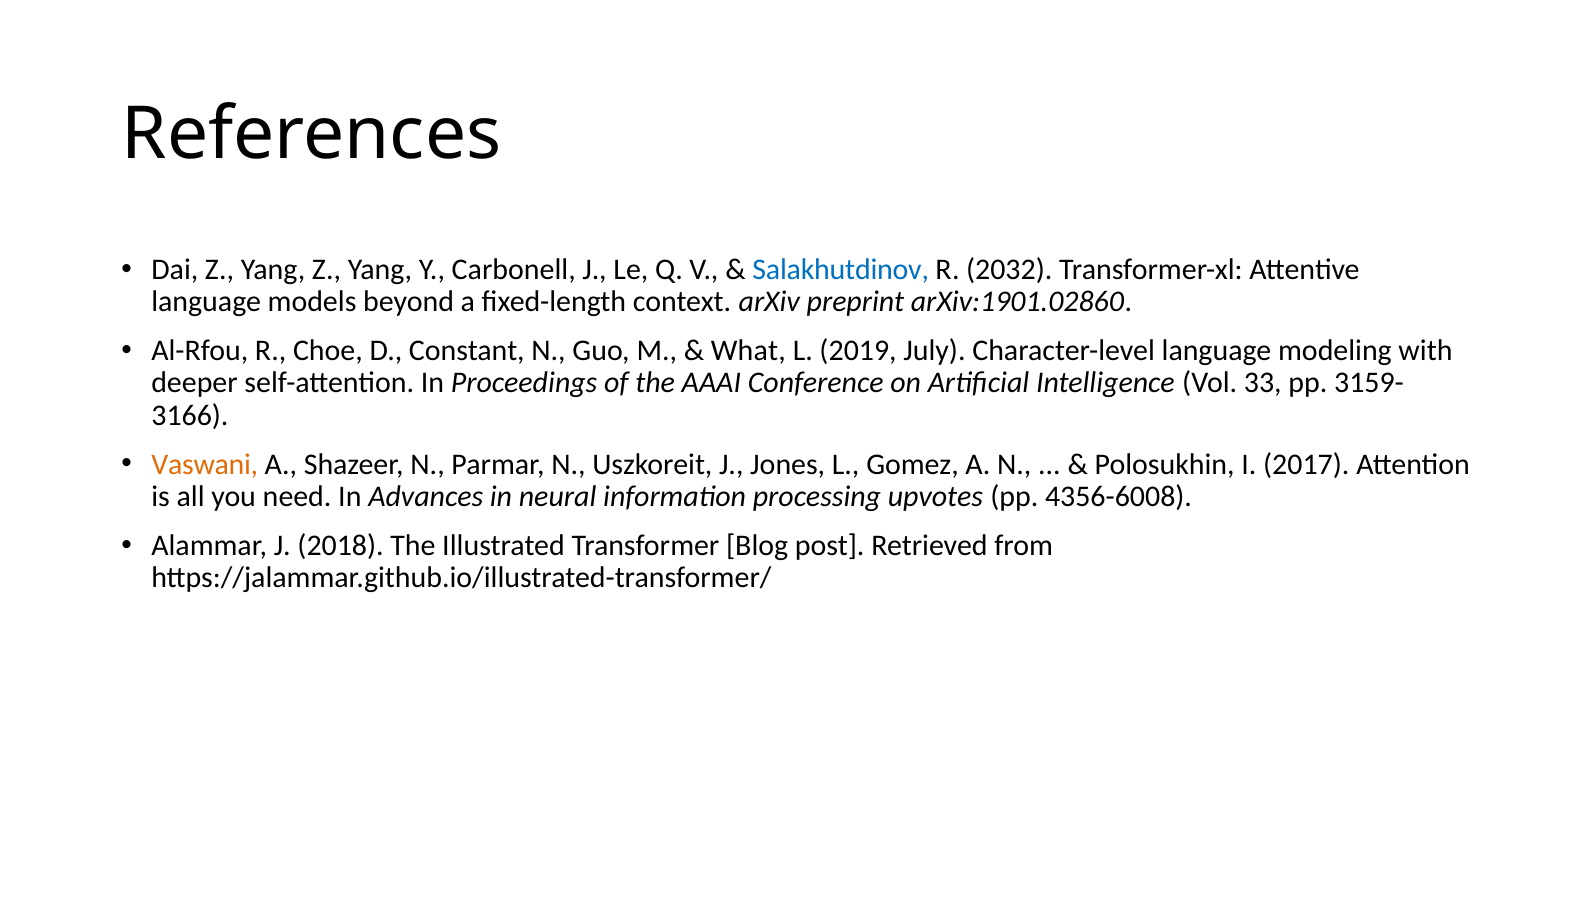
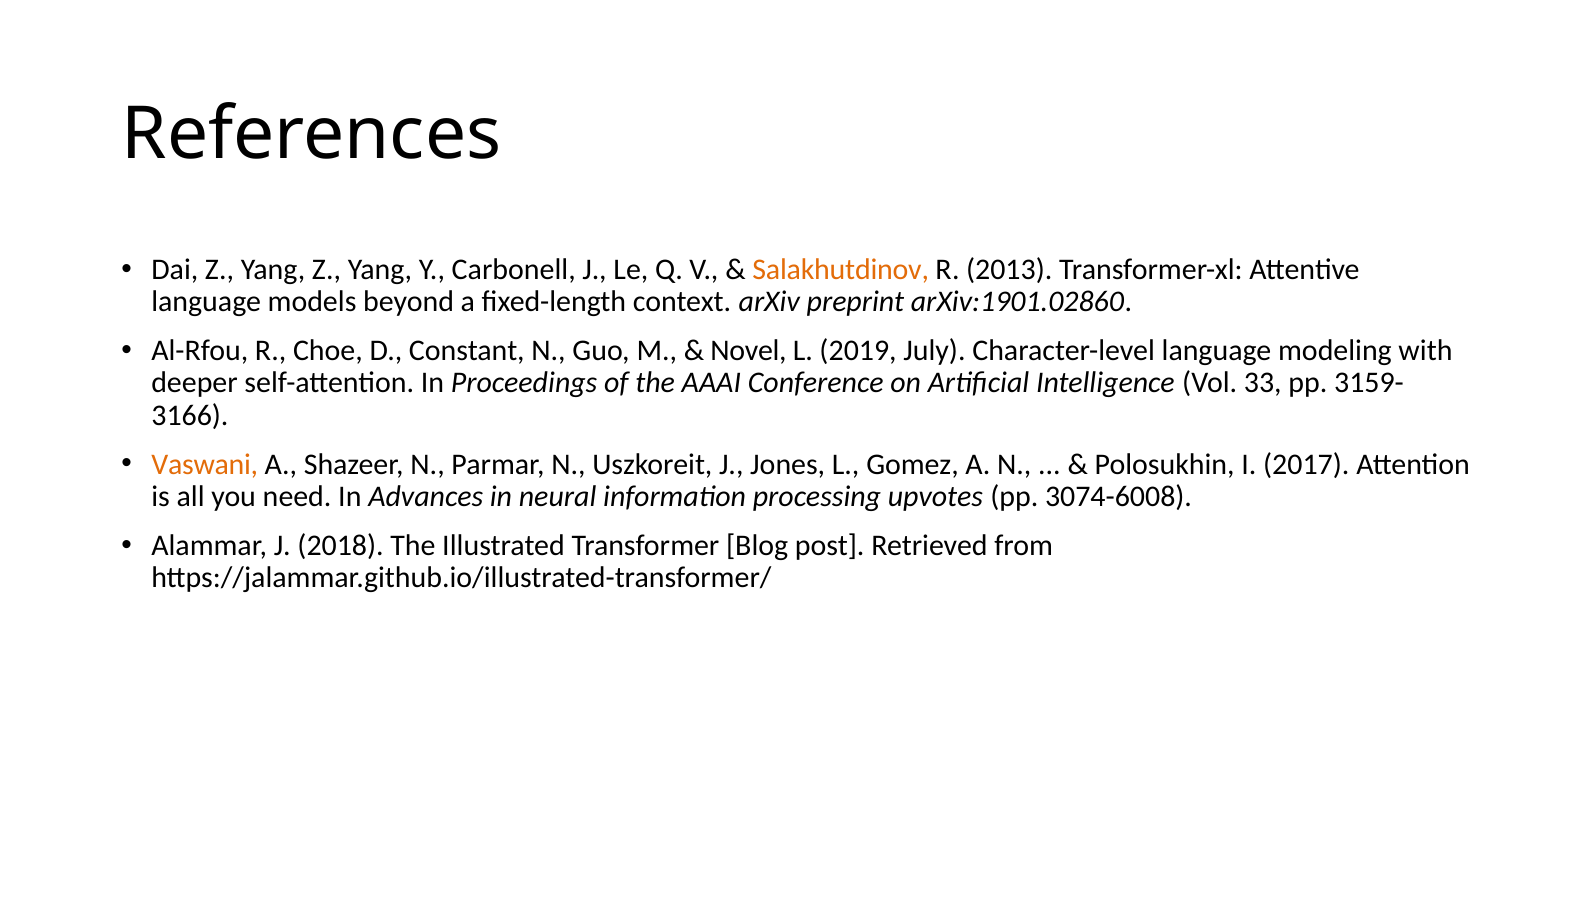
Salakhutdinov colour: blue -> orange (841, 269)
2032: 2032 -> 2013 (1009, 269)
What: What -> Novel (749, 350)
4356-6008: 4356-6008 -> 3074-6008 (1119, 496)
